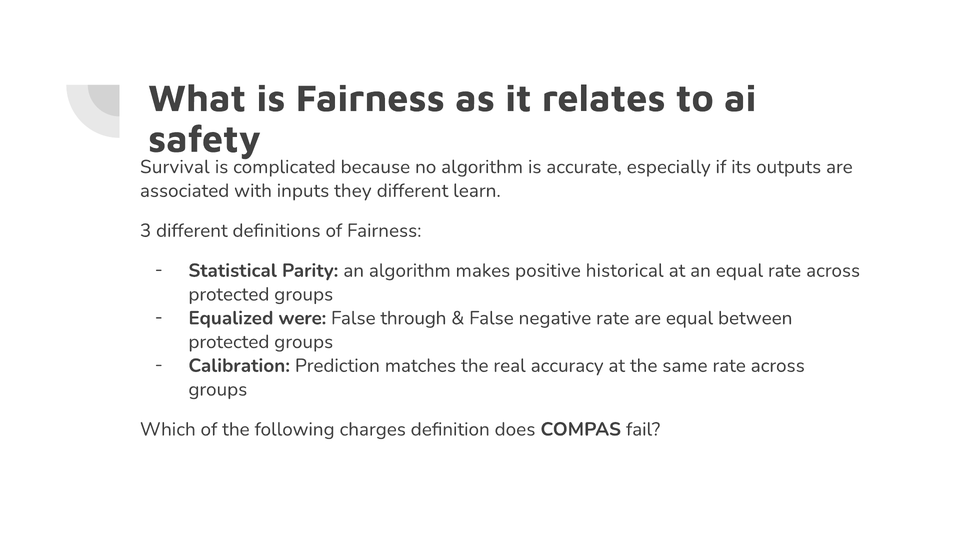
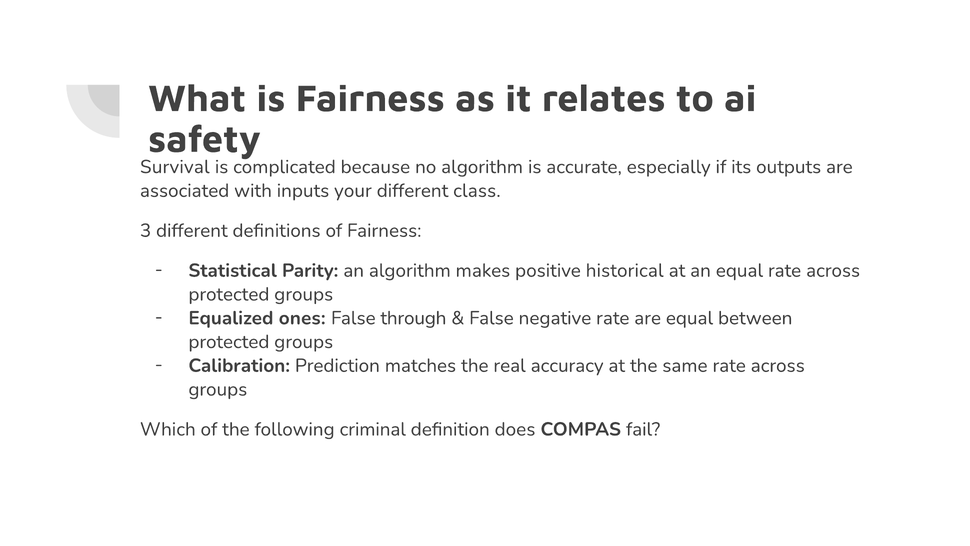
they: they -> your (353, 191)
learn: learn -> class (477, 191)
were: were -> ones (302, 318)
charges: charges -> criminal (373, 429)
